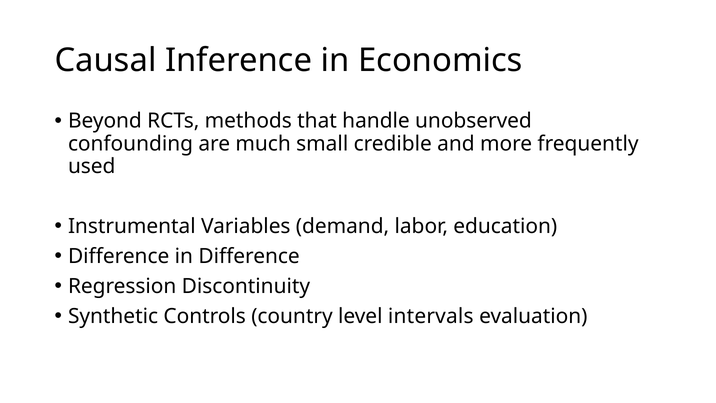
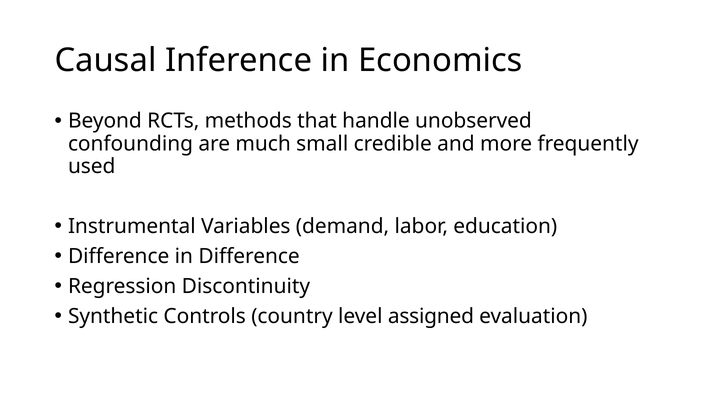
intervals: intervals -> assigned (431, 316)
